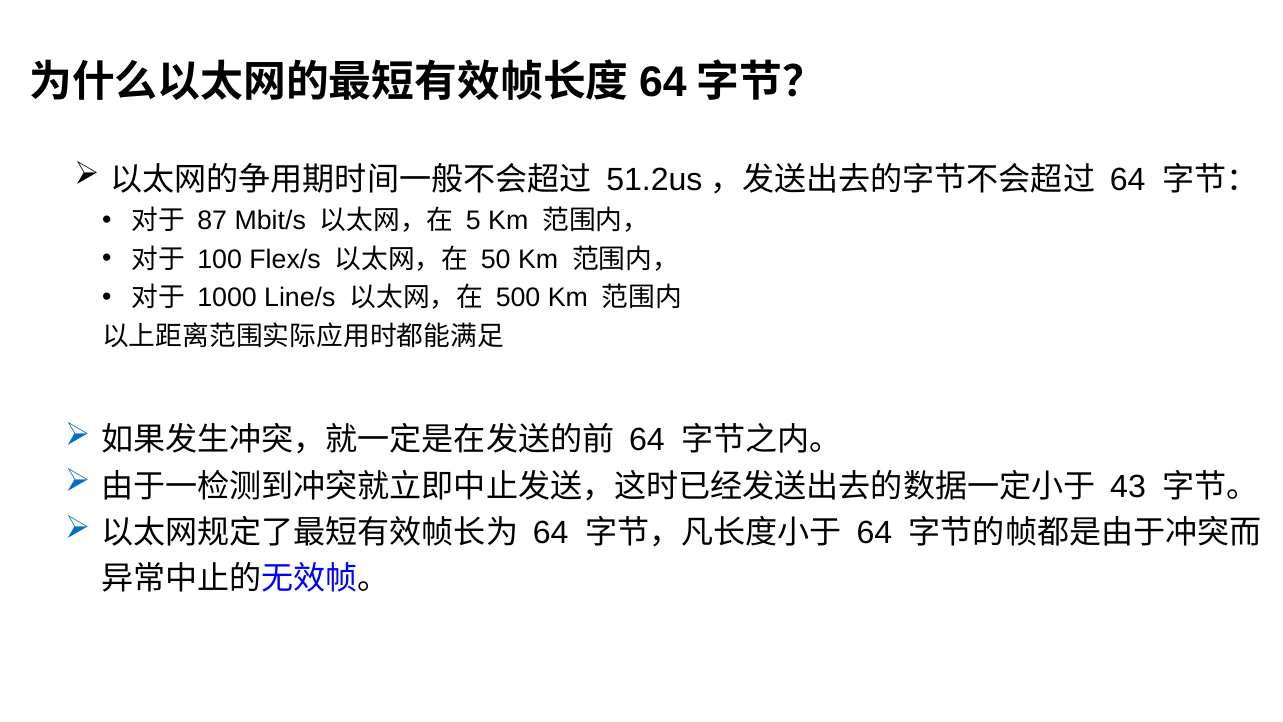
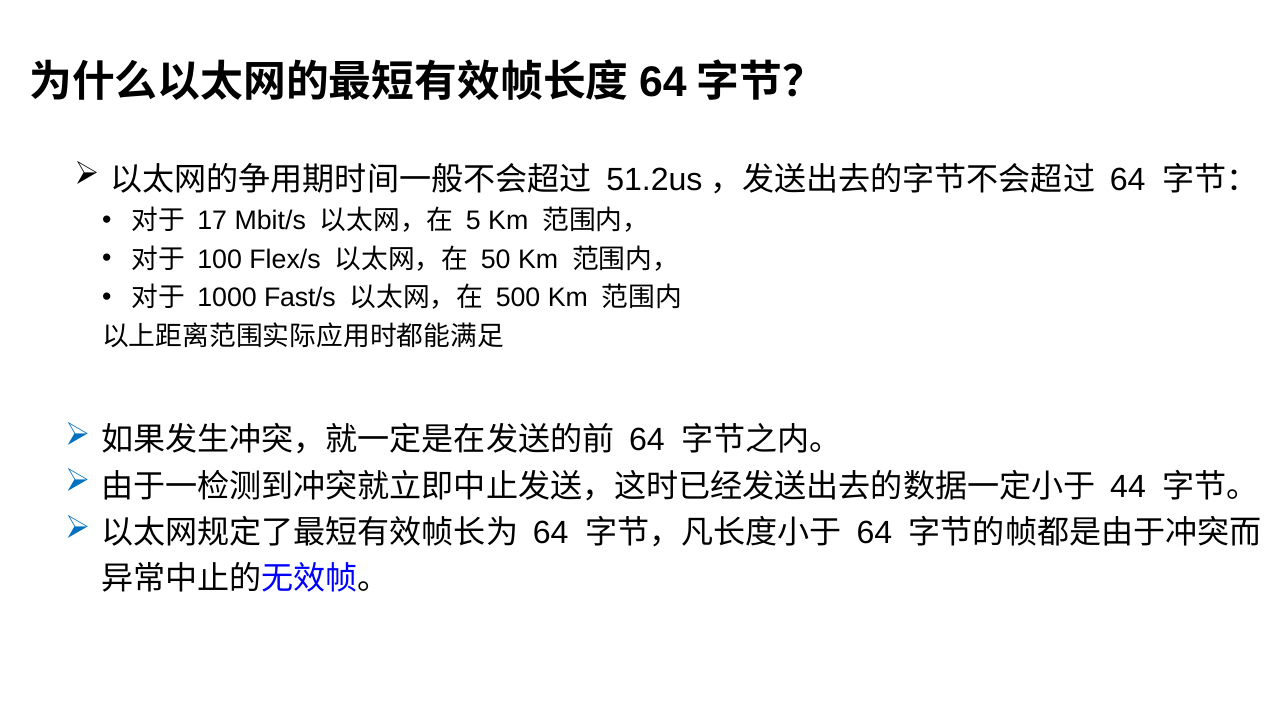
87: 87 -> 17 (212, 221)
Line/s: Line/s -> Fast/s (300, 298)
43: 43 -> 44 (1128, 486)
